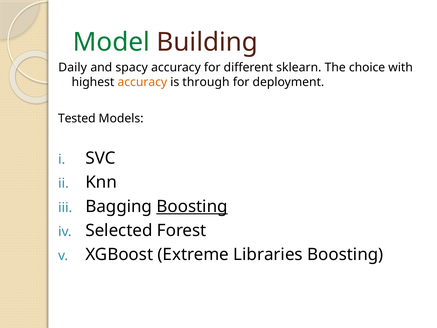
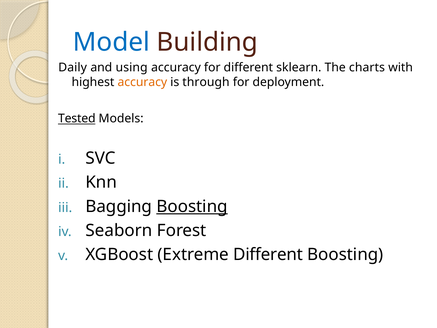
Model colour: green -> blue (111, 42)
spacy: spacy -> using (132, 67)
choice: choice -> charts (367, 67)
Tested underline: none -> present (77, 119)
Selected: Selected -> Seaborn (119, 230)
Extreme Libraries: Libraries -> Different (268, 254)
